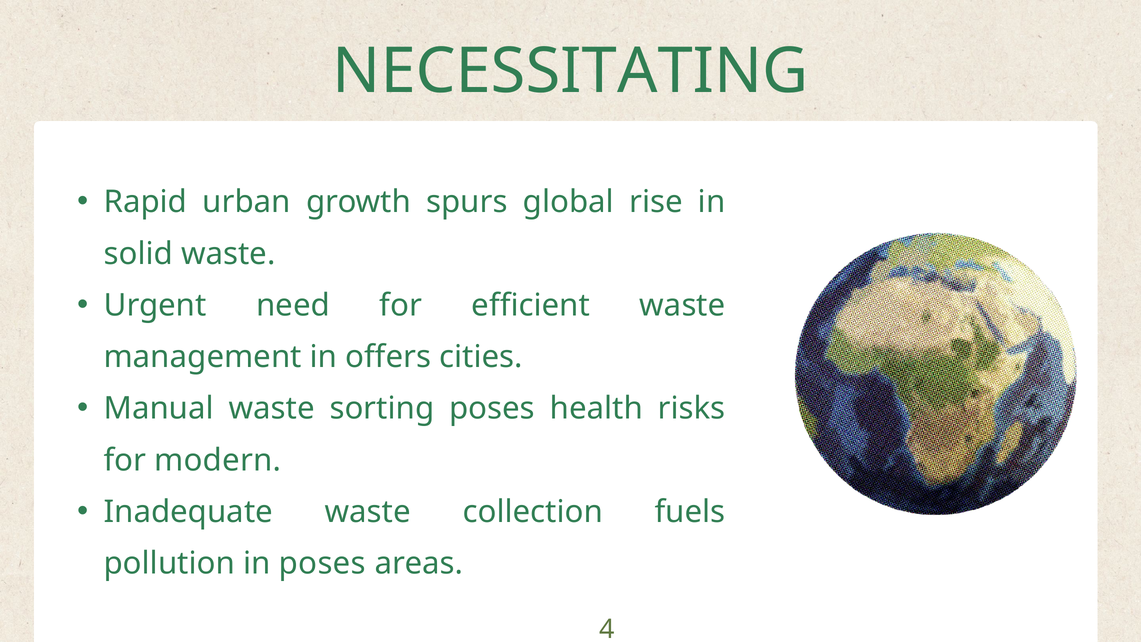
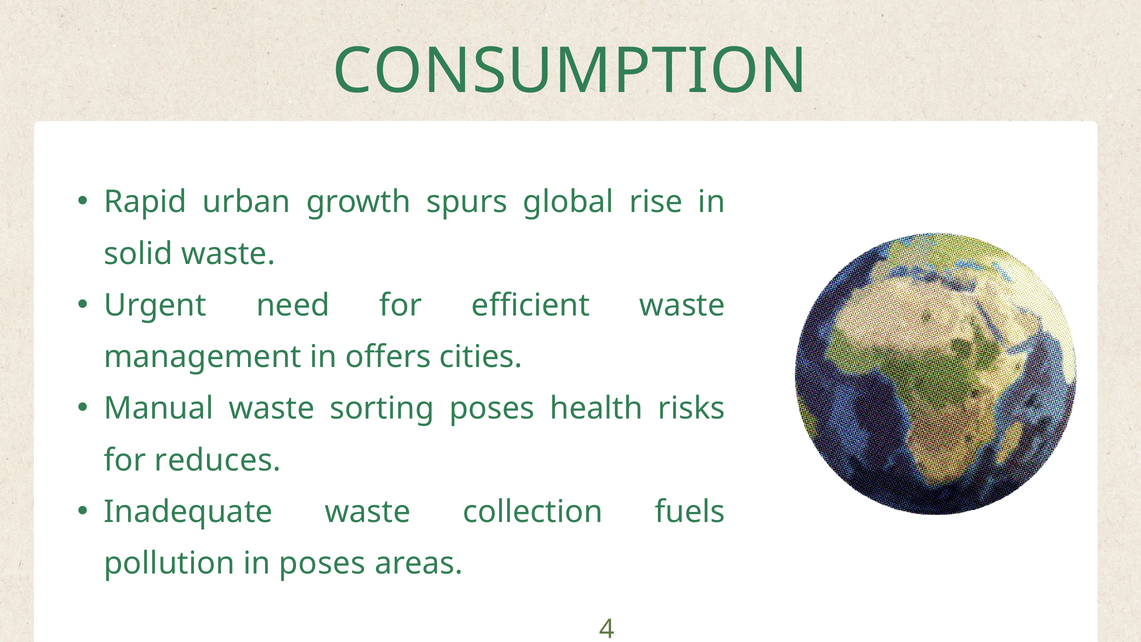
NECESSITATING: NECESSITATING -> CONSUMPTION (570, 71)
modern: modern -> reduces (218, 460)
